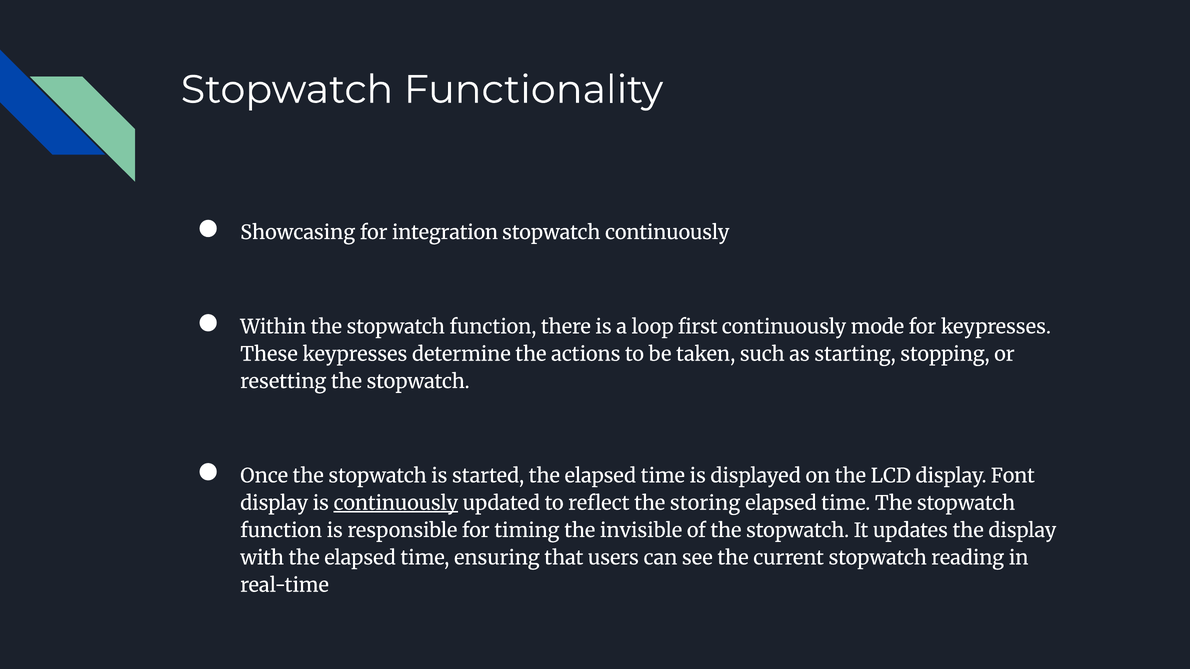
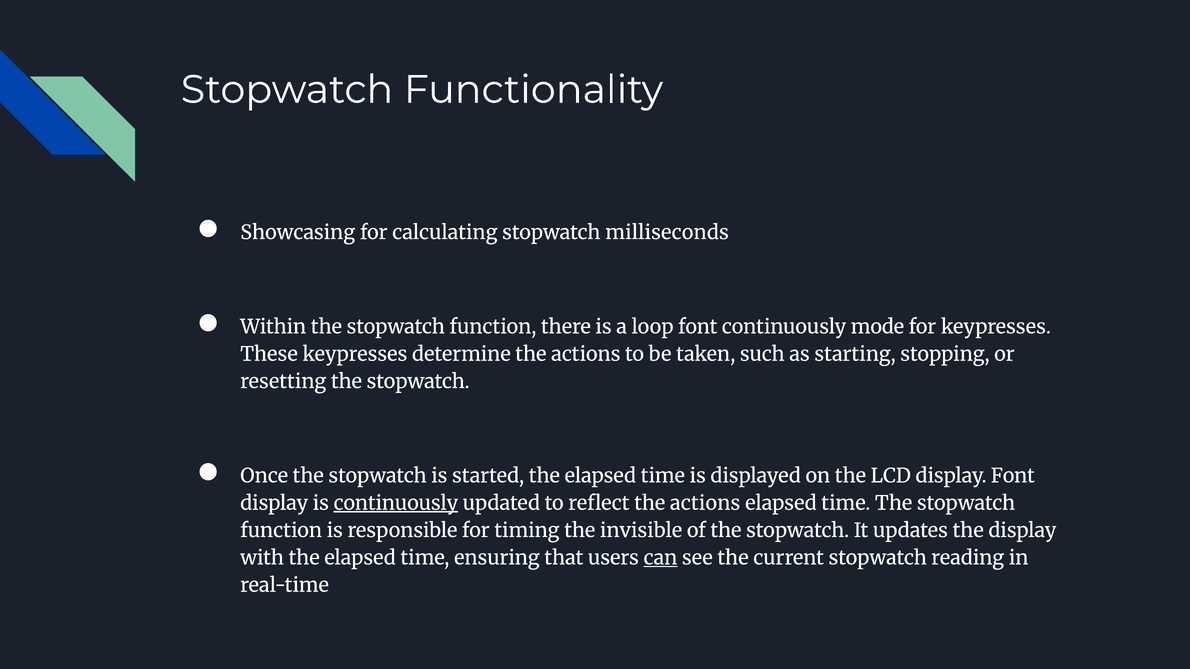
integration: integration -> calculating (445, 233)
stopwatch continuously: continuously -> milliseconds (667, 233)
loop first: first -> font (698, 327)
reflect the storing: storing -> actions (705, 504)
can underline: none -> present (660, 558)
